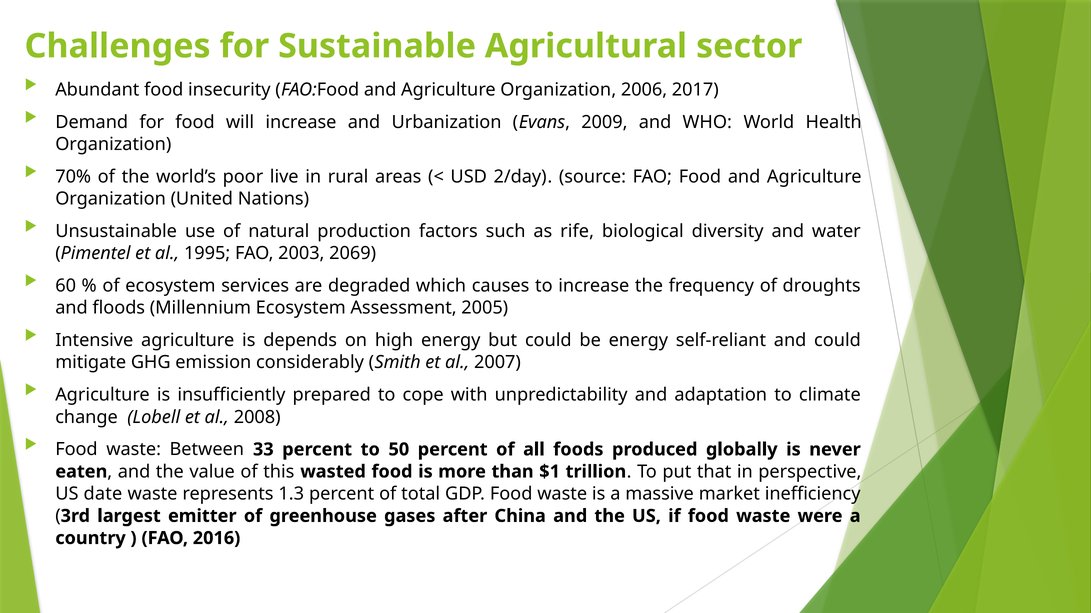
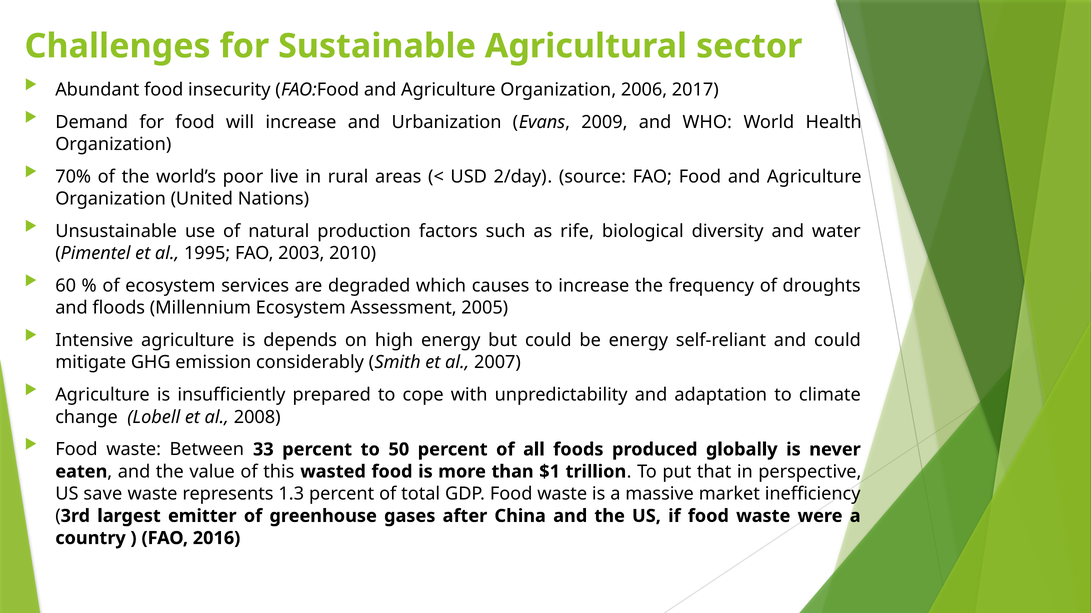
2069: 2069 -> 2010 (353, 254)
date: date -> save (103, 494)
